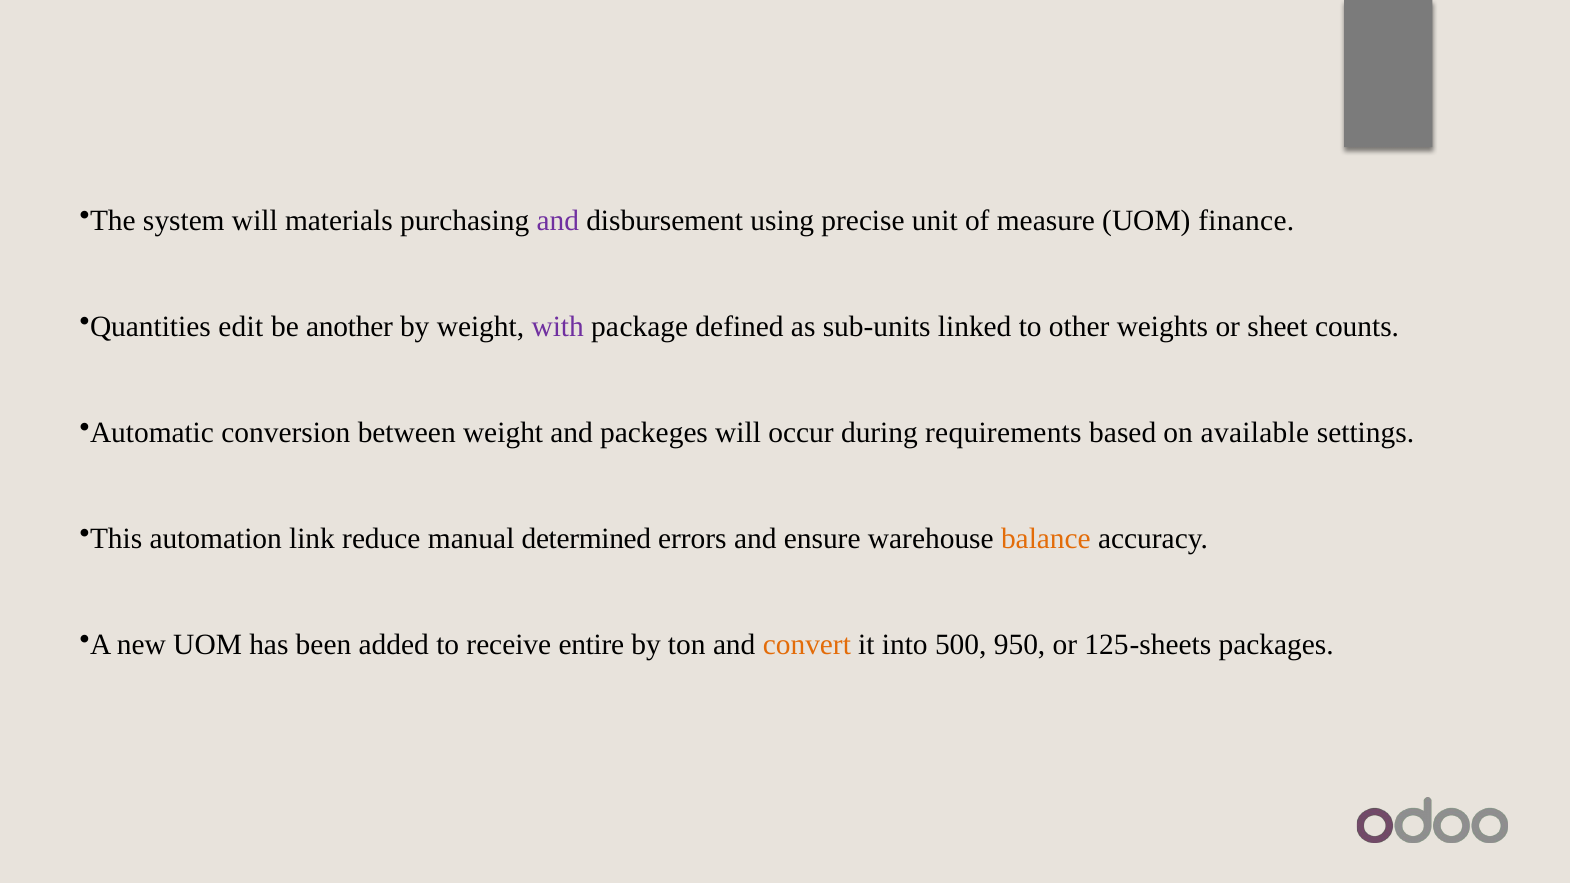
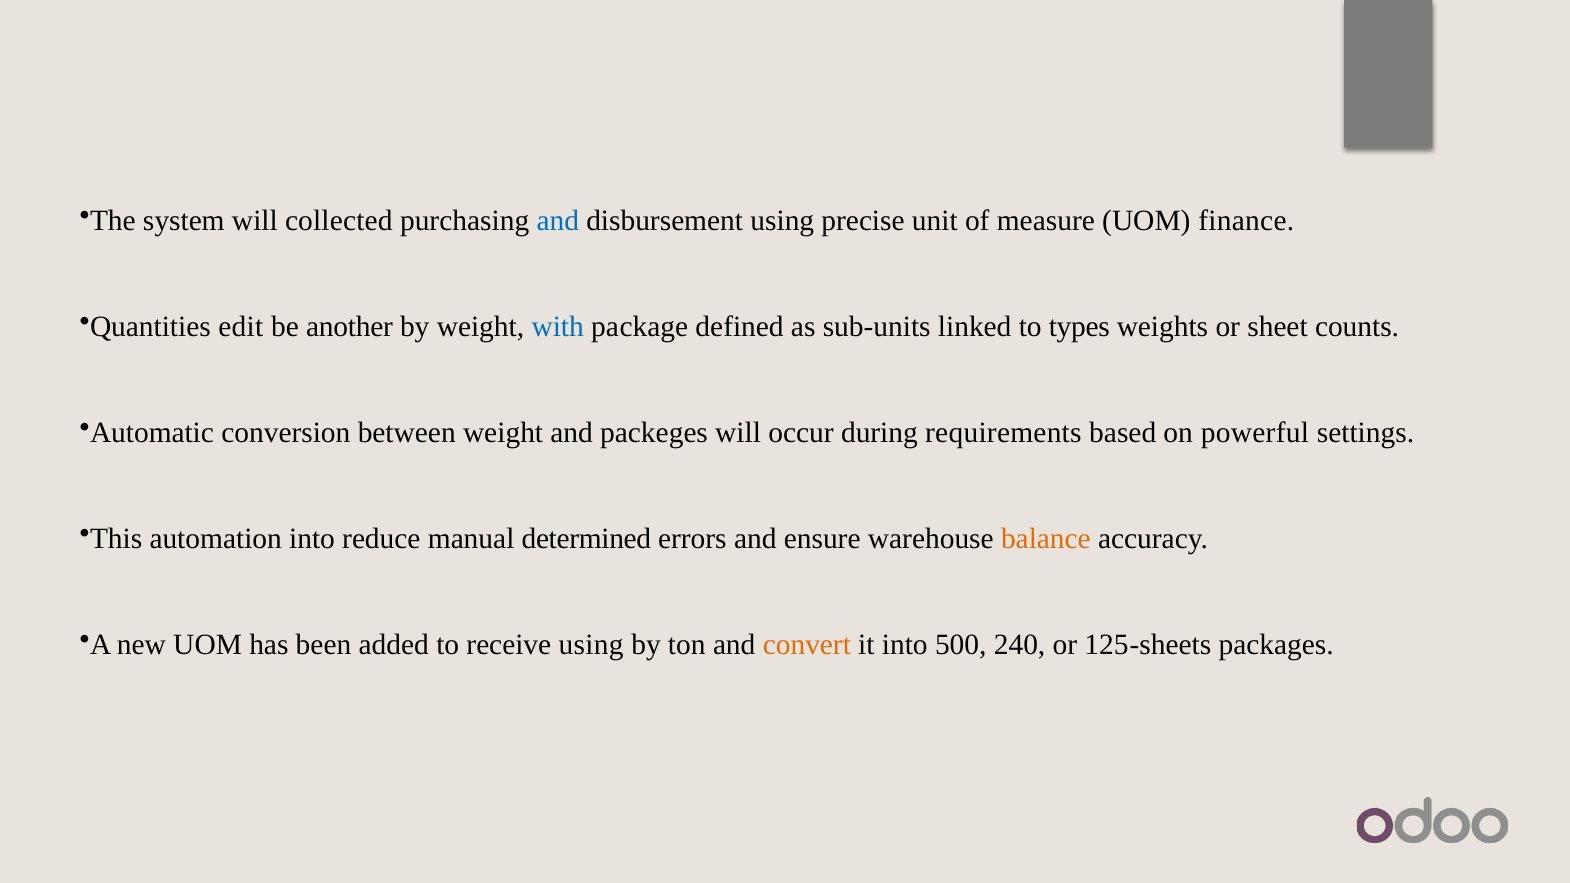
materials: materials -> collected (339, 221)
and colour: purple -> blue (558, 221)
with colour: purple -> blue (558, 327)
other: other -> types (1079, 327)
available: available -> powerful (1255, 433)
automation link: link -> into (312, 539)
receive entire: entire -> using (591, 645)
950: 950 -> 240 (1020, 645)
